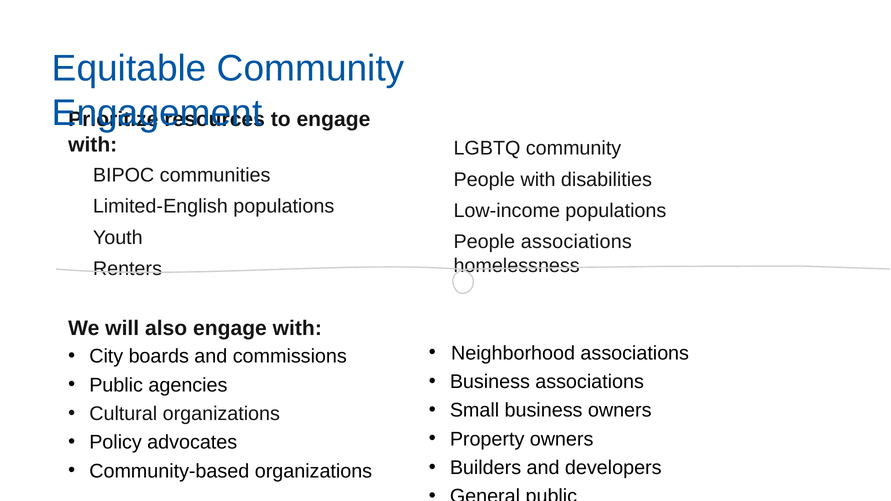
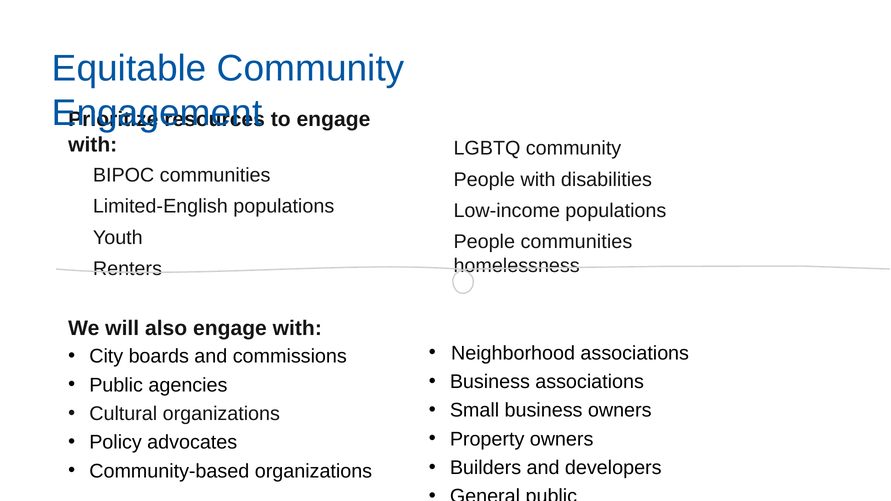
associations: associations -> communities (576, 242)
